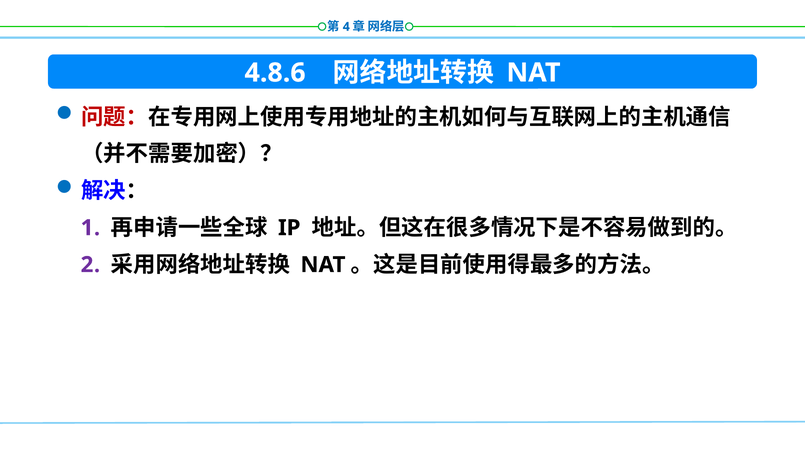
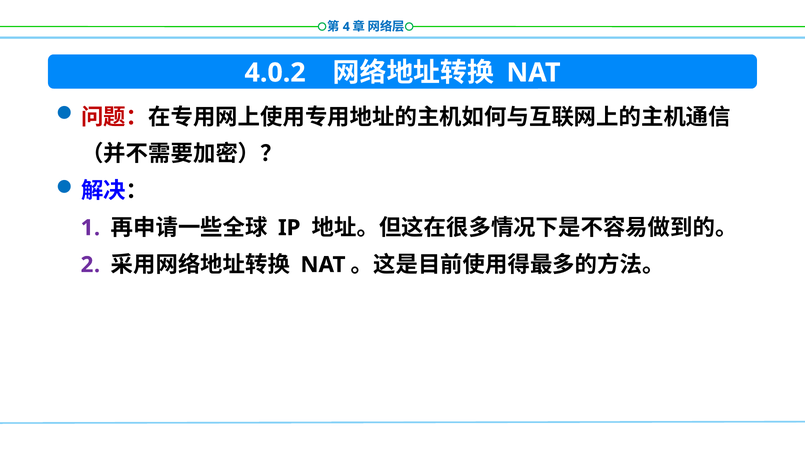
4.8.6: 4.8.6 -> 4.0.2 (275, 73)
